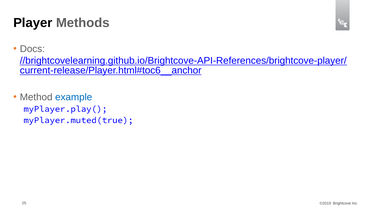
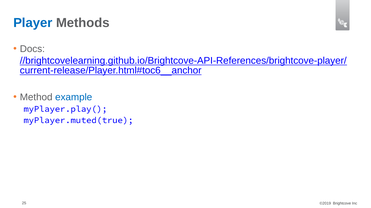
Player colour: black -> blue (33, 23)
